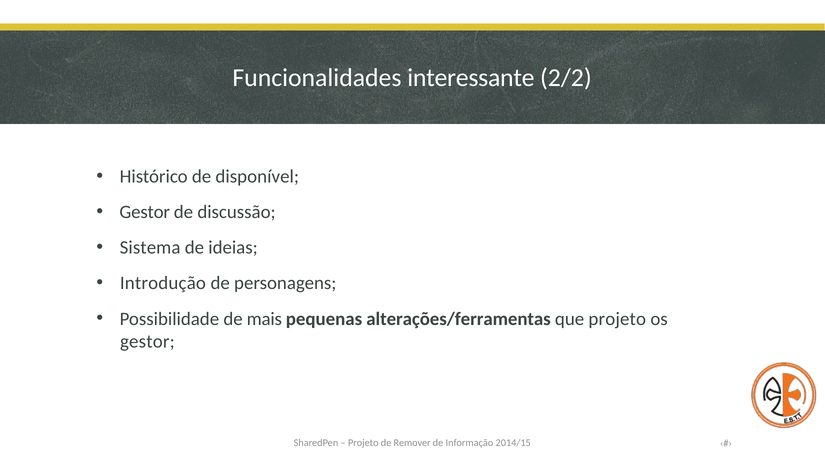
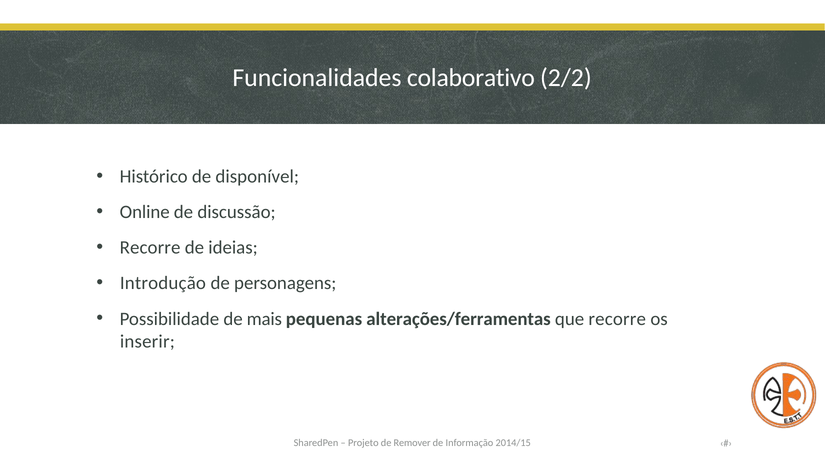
interessante: interessante -> colaborativo (471, 78)
Gestor: Gestor -> Online (145, 212)
Sistema: Sistema -> Recorre (150, 248)
que projeto: projeto -> recorre (617, 319)
gestor: gestor -> inserir (147, 342)
